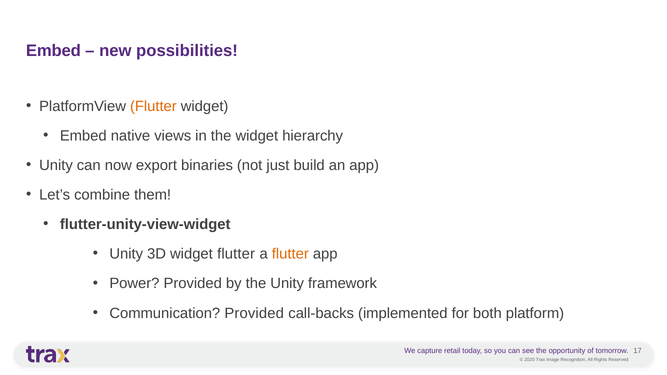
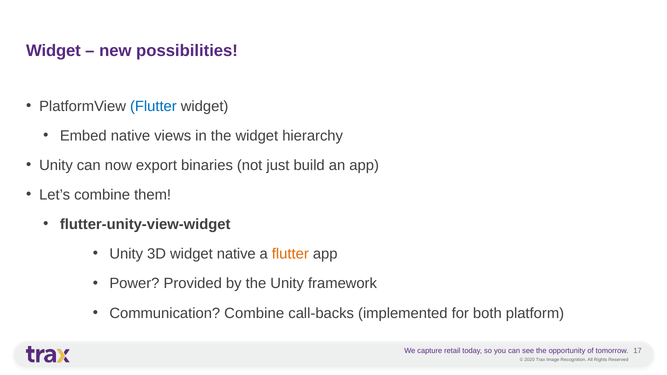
Embed: Embed -> Widget (53, 51)
Flutter colour: orange -> blue (153, 106)
widget flutter: flutter -> native (236, 254)
Communication Provided: Provided -> Combine (254, 313)
